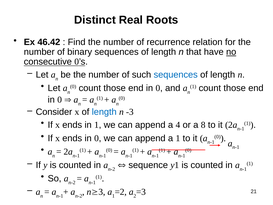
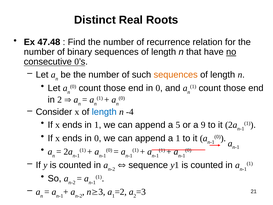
46.42: 46.42 -> 47.48 (49, 42)
sequences colour: blue -> orange (176, 75)
0: 0 -> 2 (60, 100)
-3: -3 -> -4 (130, 112)
4: 4 -> 5 (178, 125)
8: 8 -> 9 (203, 125)
